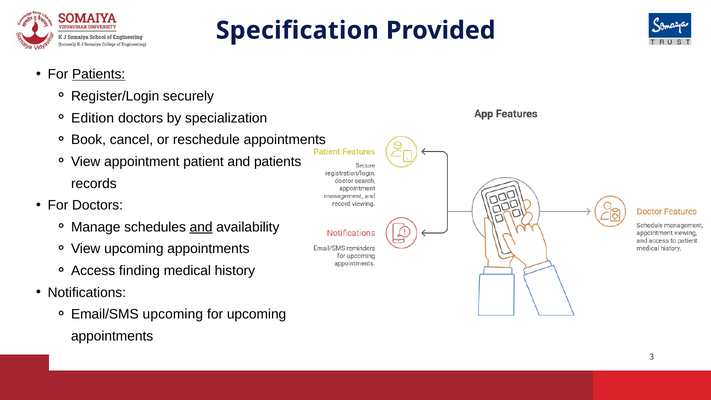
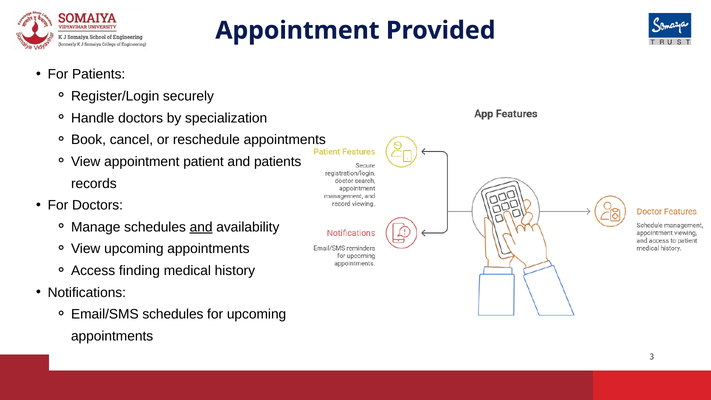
Specification: Specification -> Appointment (297, 30)
Patients underline: present -> none (99, 74)
Edition: Edition -> Handle (93, 118)
Email/SMS upcoming: upcoming -> schedules (173, 314)
